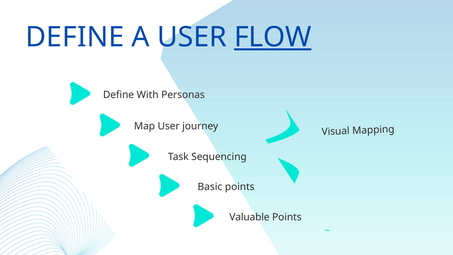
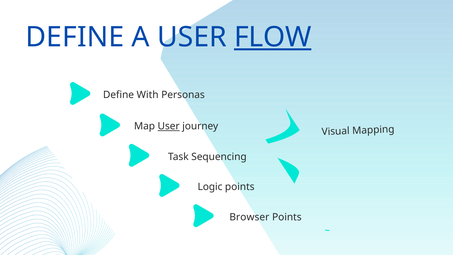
User underline: none -> present (169, 126)
Basic: Basic -> Logic (210, 187)
Valuable: Valuable -> Browser (249, 217)
